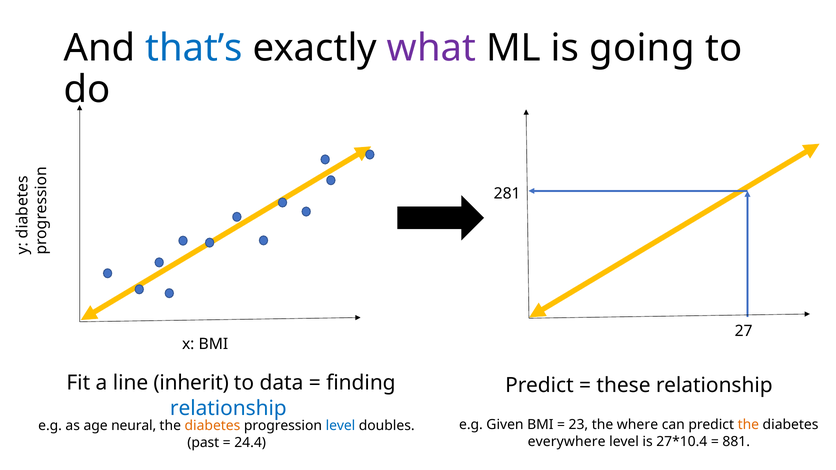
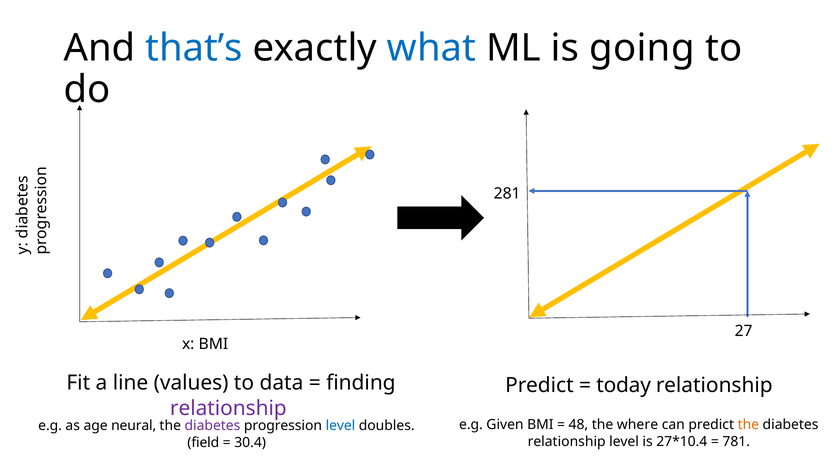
what colour: purple -> blue (432, 48)
inherit: inherit -> values (191, 383)
these: these -> today (624, 386)
relationship colour: blue -> purple (228, 408)
23: 23 -> 48 (578, 425)
diabetes colour: orange -> purple (212, 426)
everywhere: everywhere -> relationship (567, 442)
881: 881 -> 781 (736, 442)
past: past -> field (203, 443)
24.4: 24.4 -> 30.4 (250, 443)
